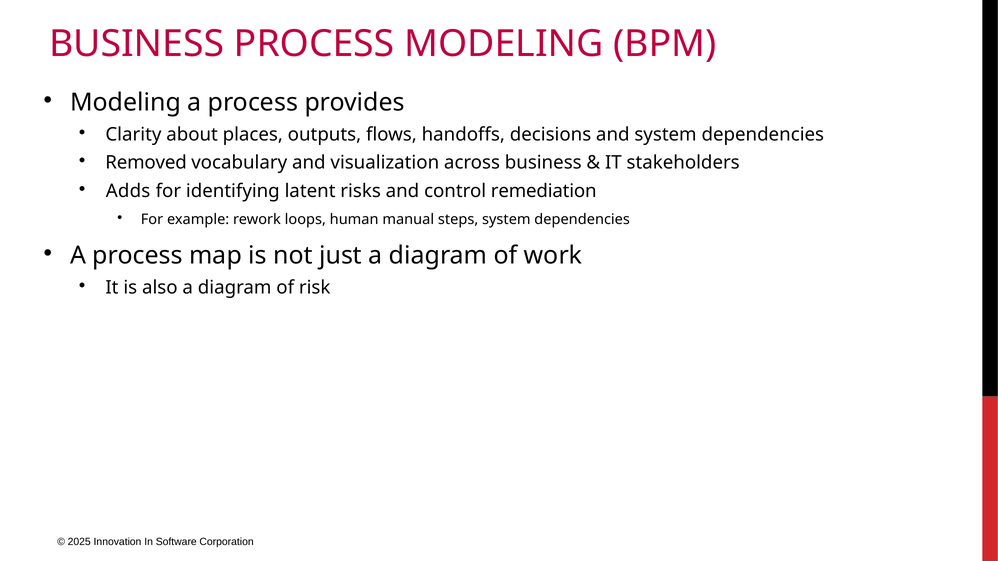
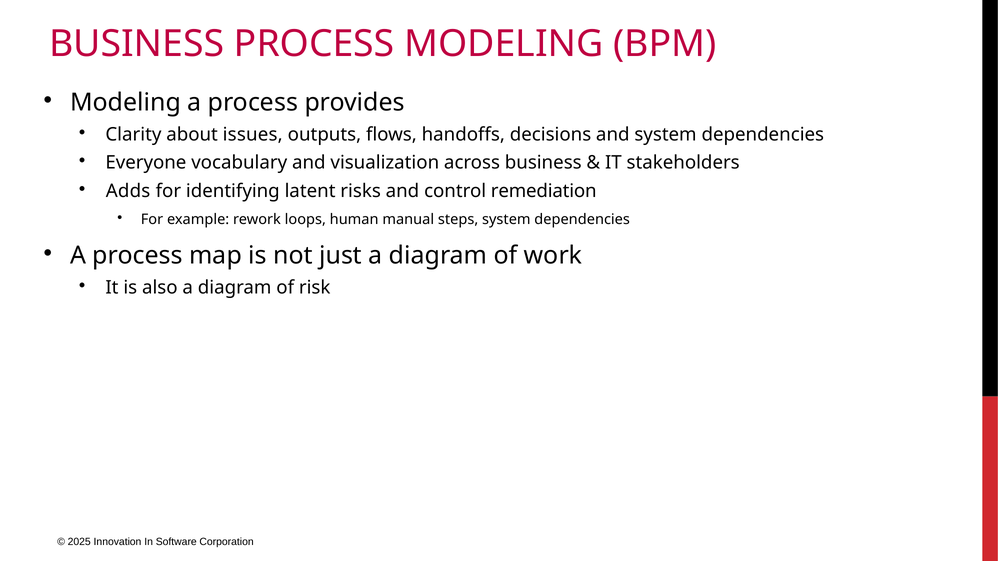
places: places -> issues (253, 134)
Removed: Removed -> Everyone (146, 163)
